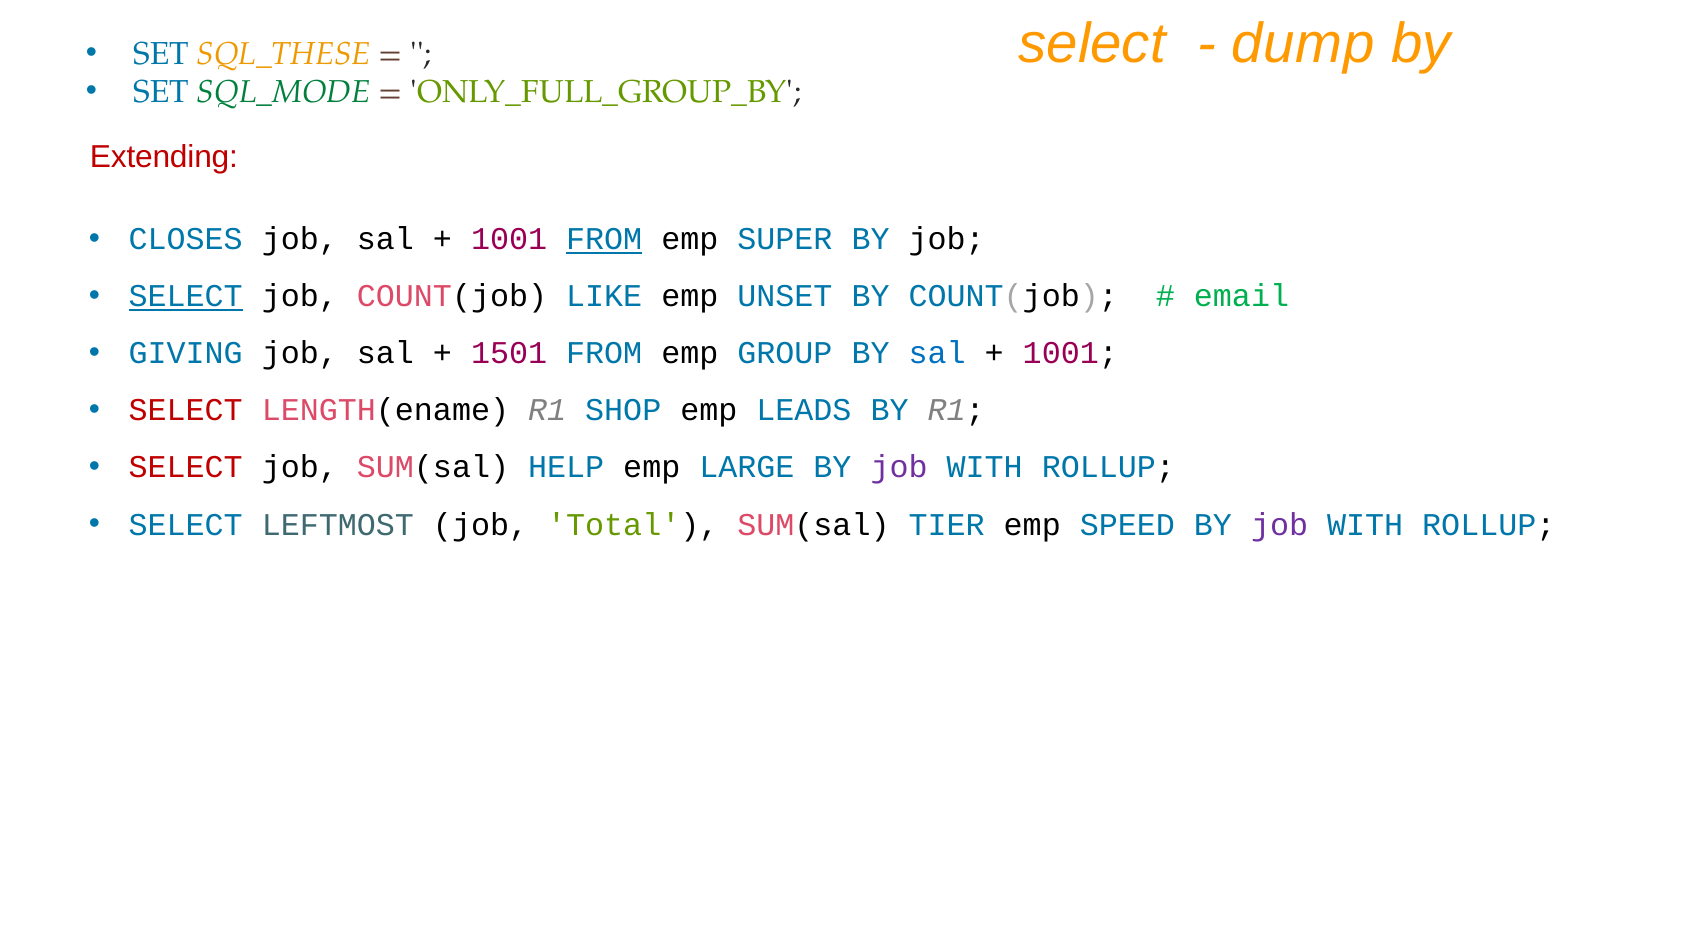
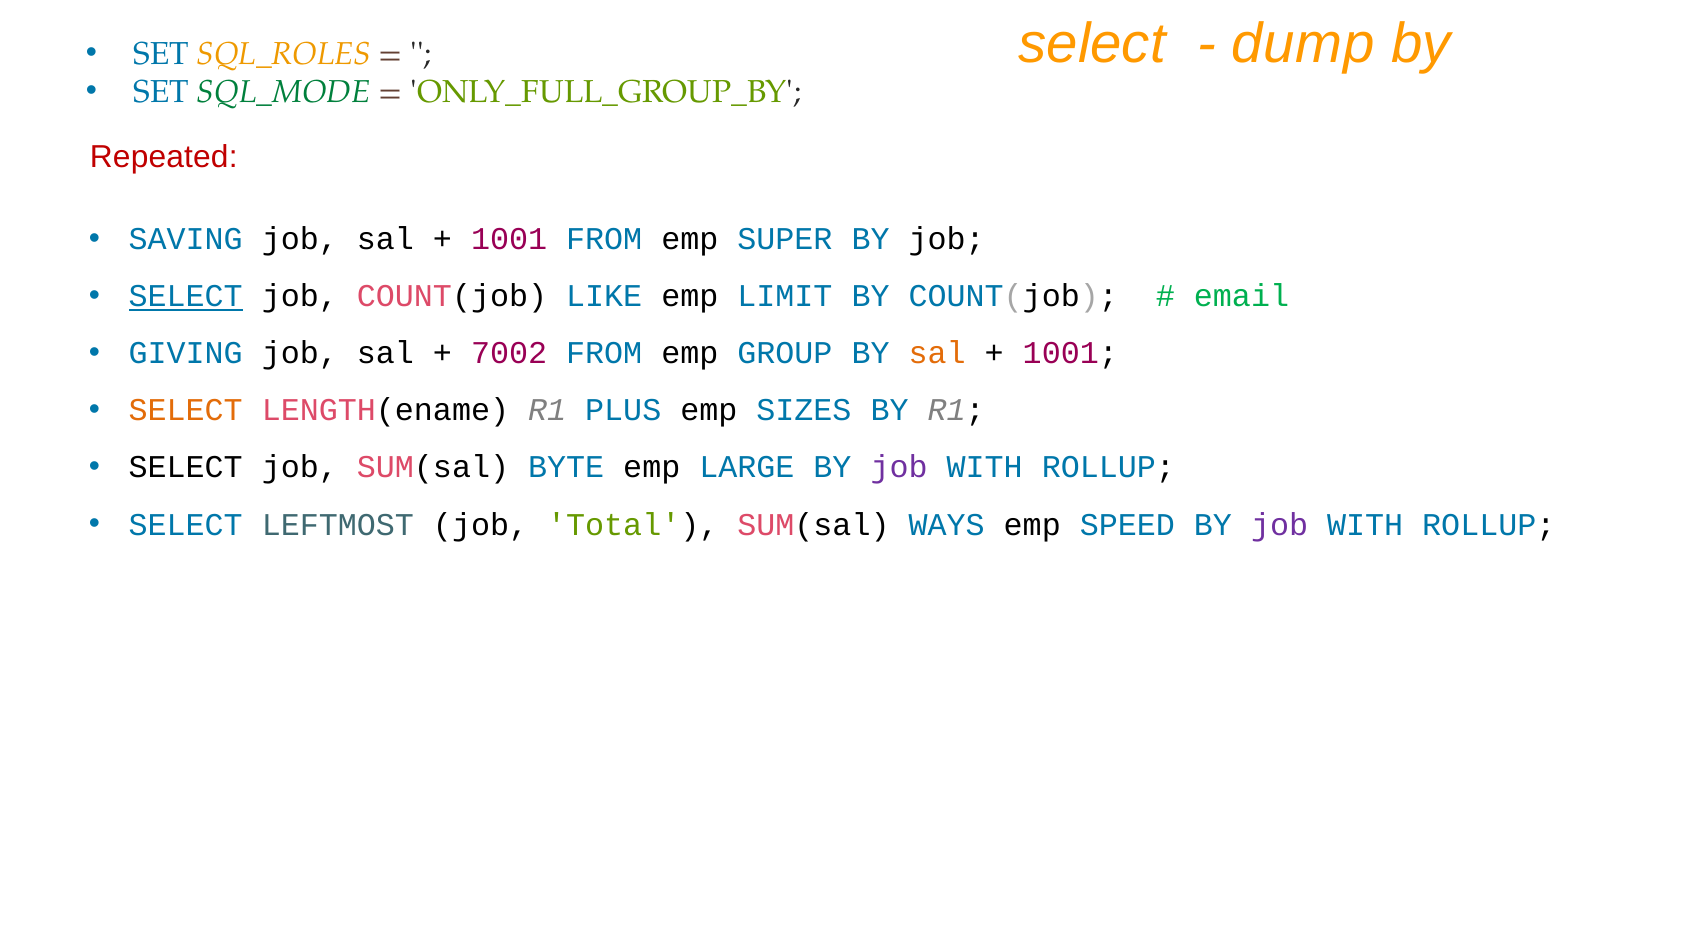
SQL_THESE: SQL_THESE -> SQL_ROLES (284, 54)
Extending: Extending -> Repeated (164, 157)
CLOSES: CLOSES -> SAVING (186, 239)
FROM underline: present -> none (604, 239)
UNSET: UNSET -> LIMIT (785, 296)
1501: 1501 -> 7002 (509, 353)
sal colour: blue -> orange (937, 353)
SELECT colour: red -> orange (186, 411)
SHOP: SHOP -> PLUS (623, 411)
LEADS: LEADS -> SIZES (804, 411)
SELECT colour: red -> black (186, 468)
HELP: HELP -> BYTE (566, 468)
TIER: TIER -> WAYS (947, 525)
